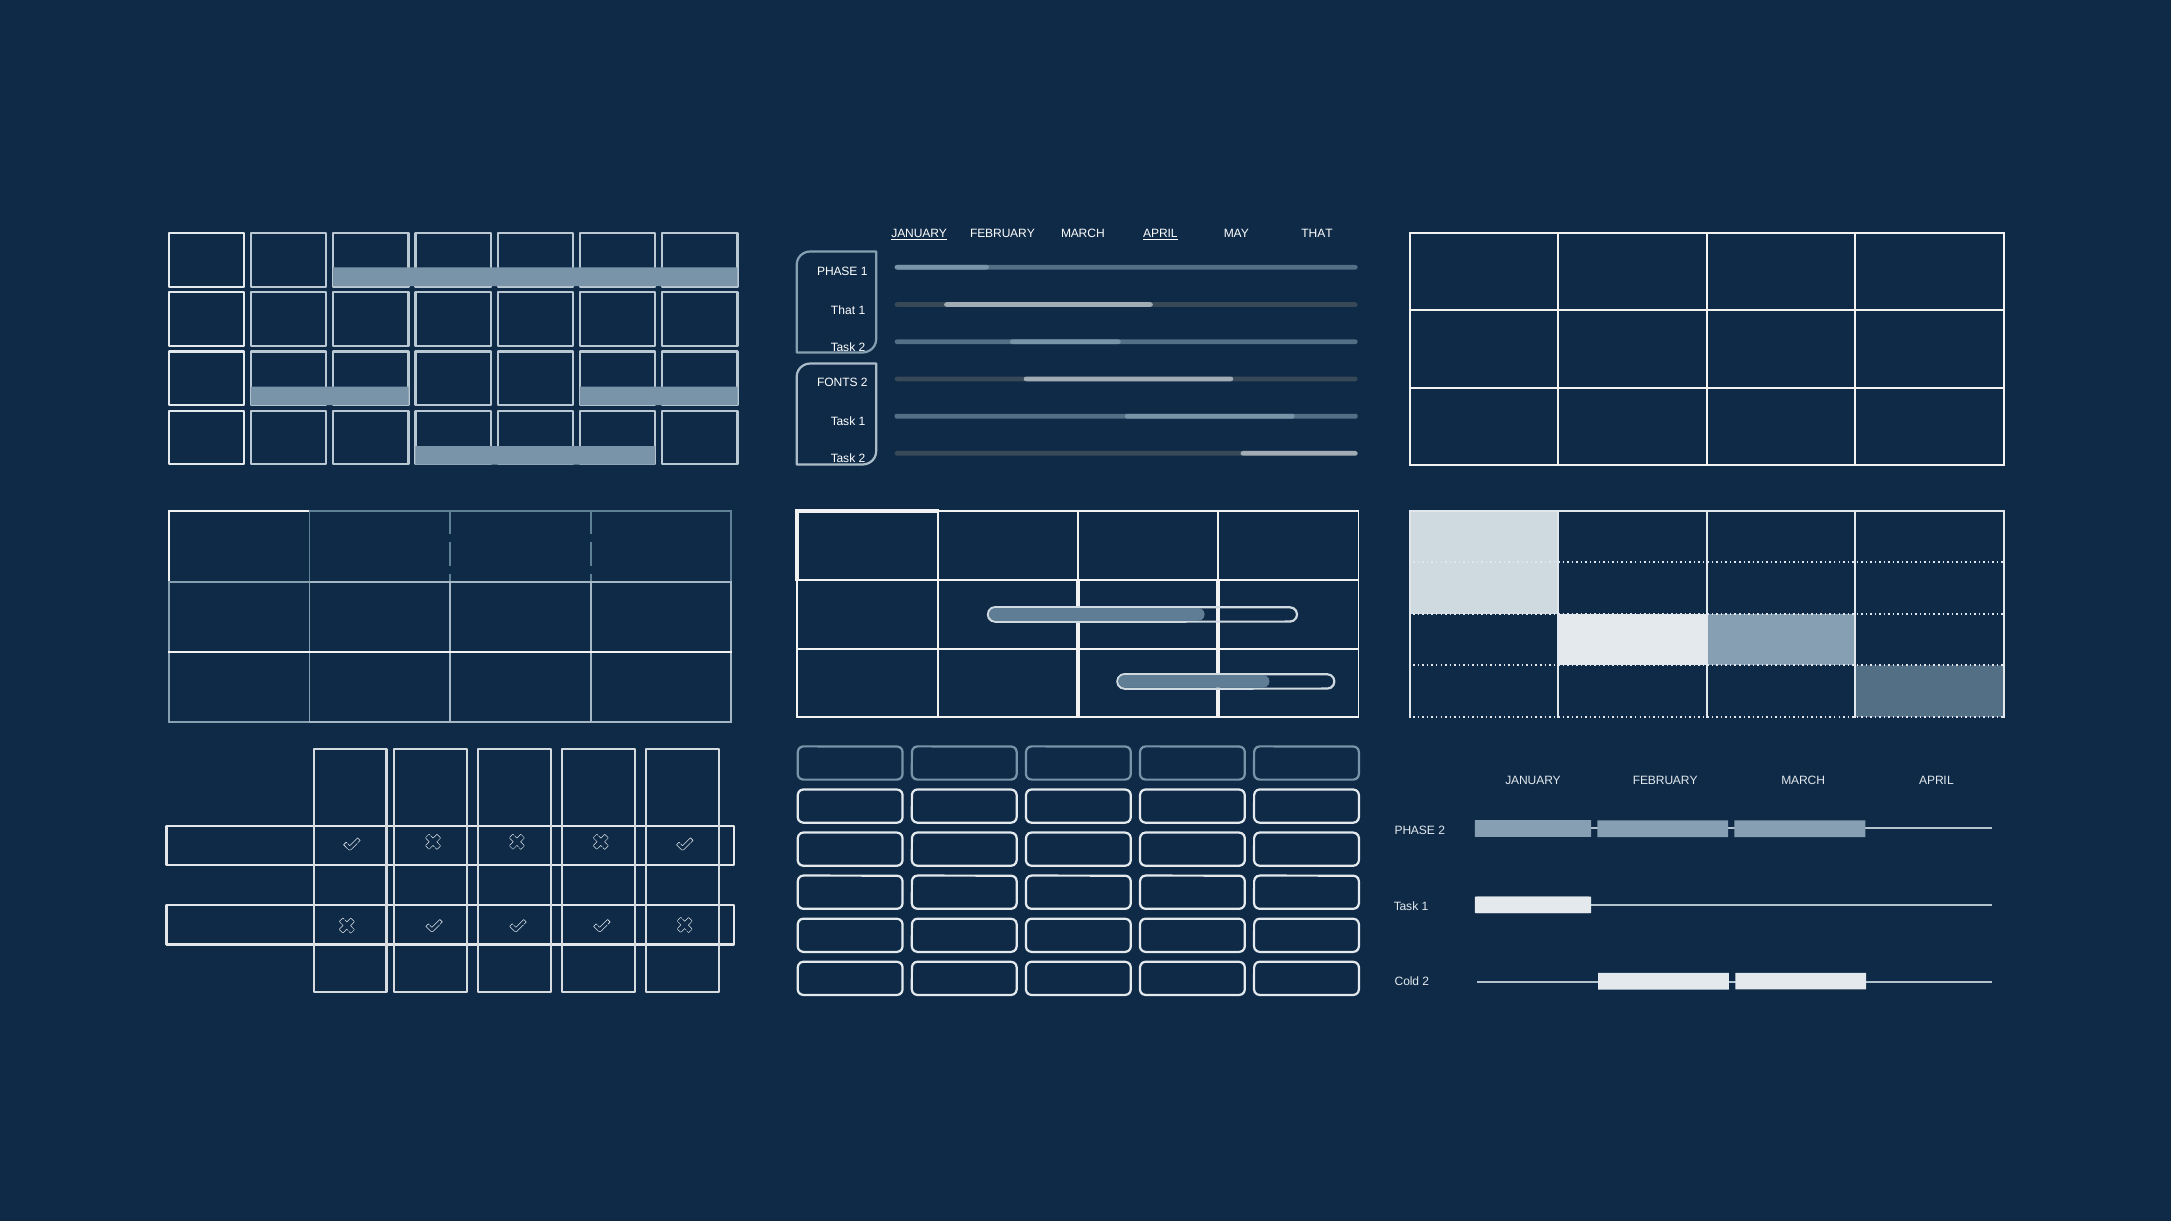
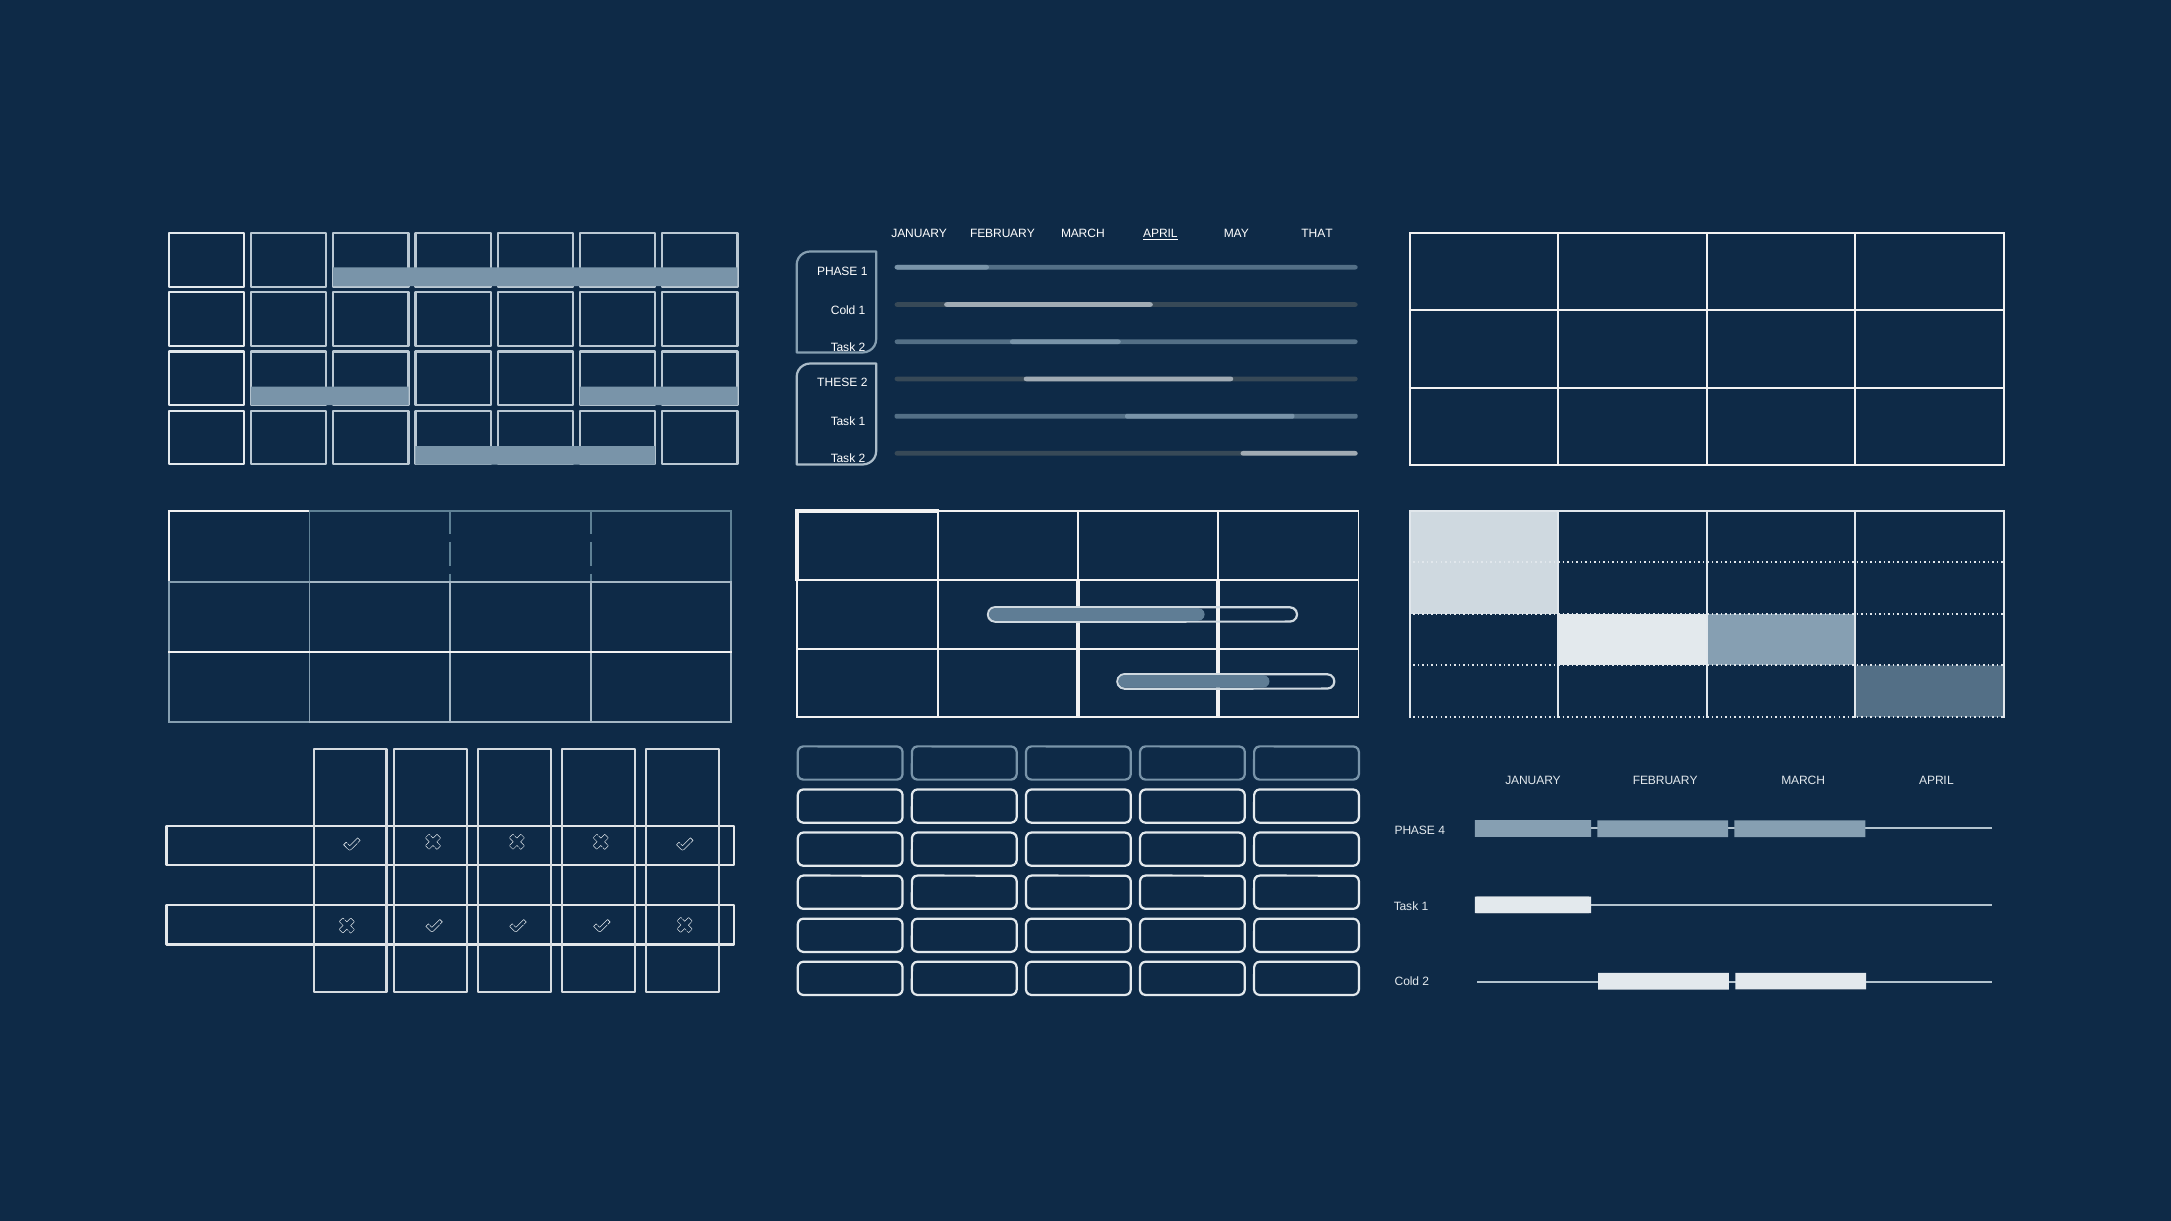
JANUARY underline: present -> none (919, 234)
That: That -> Cold (843, 310)
FONTS: FONTS -> THESE (837, 382)
PHASE 2: 2 -> 4 (1442, 831)
